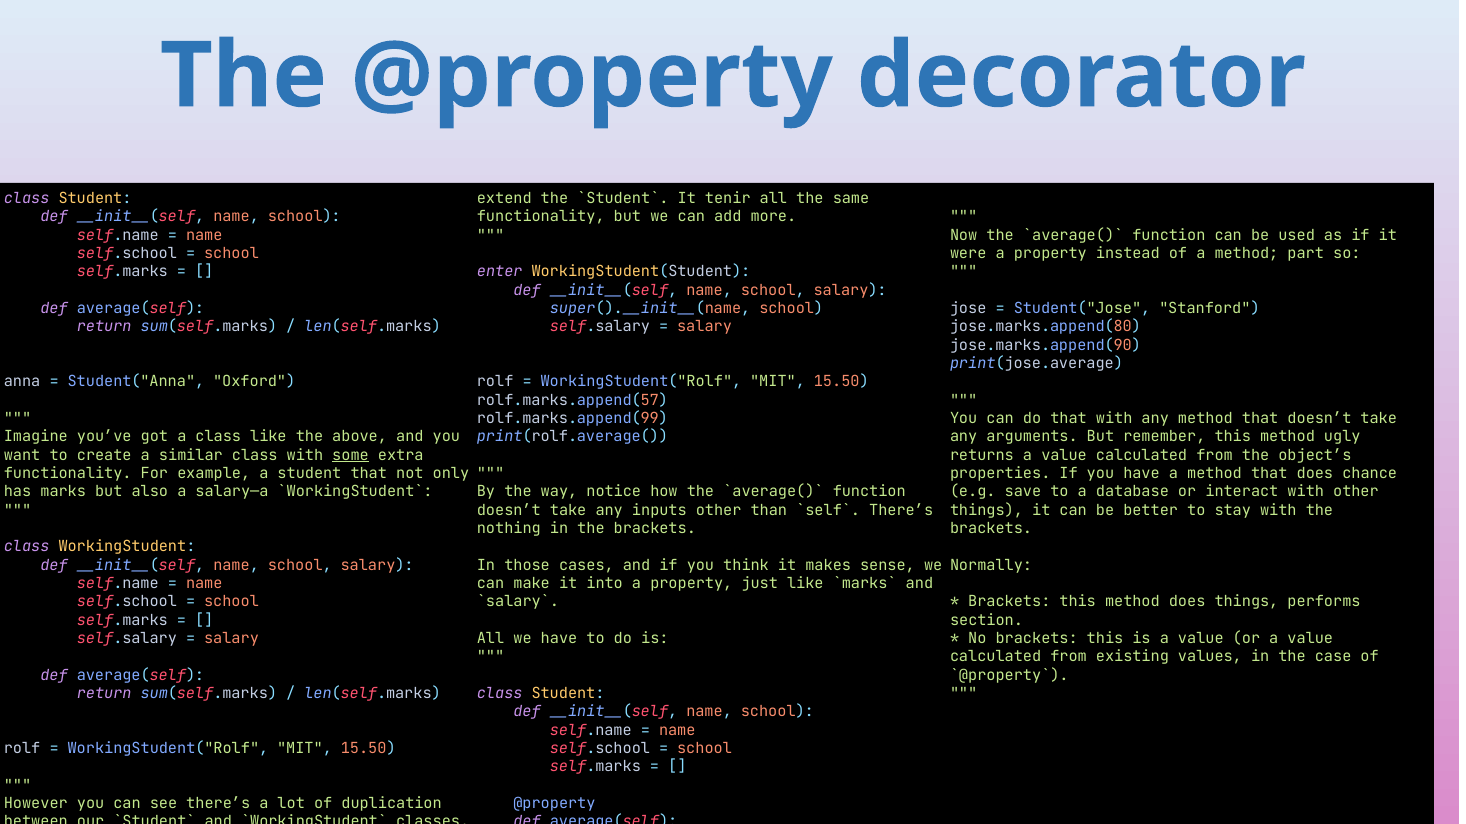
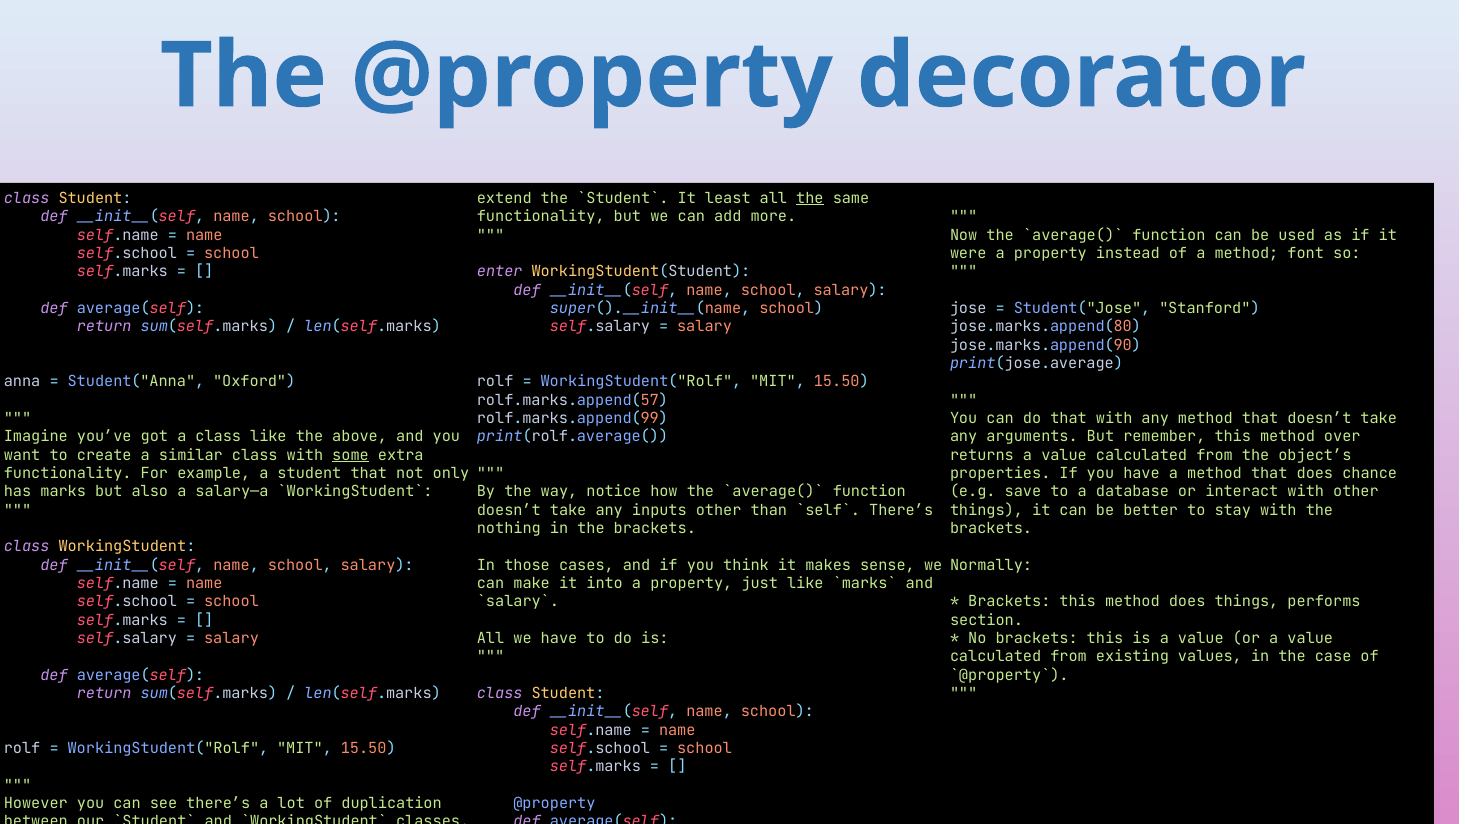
tenir: tenir -> least (728, 199)
the underline: none -> present (810, 199)
part: part -> font (1306, 254)
ugly: ugly -> over (1342, 437)
